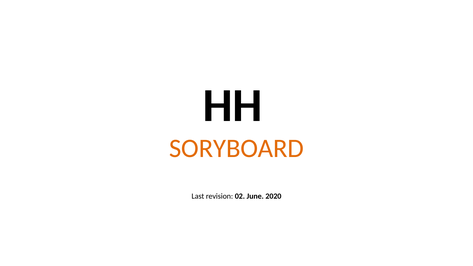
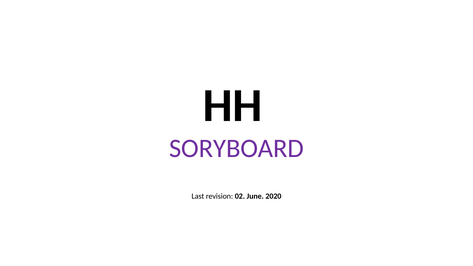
SORYBOARD colour: orange -> purple (237, 148)
